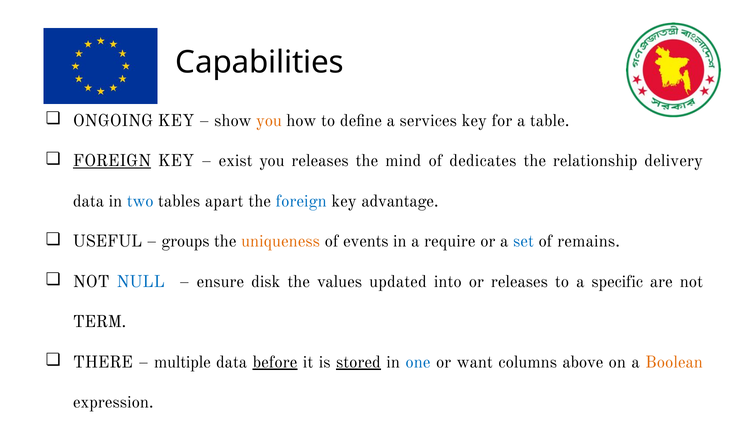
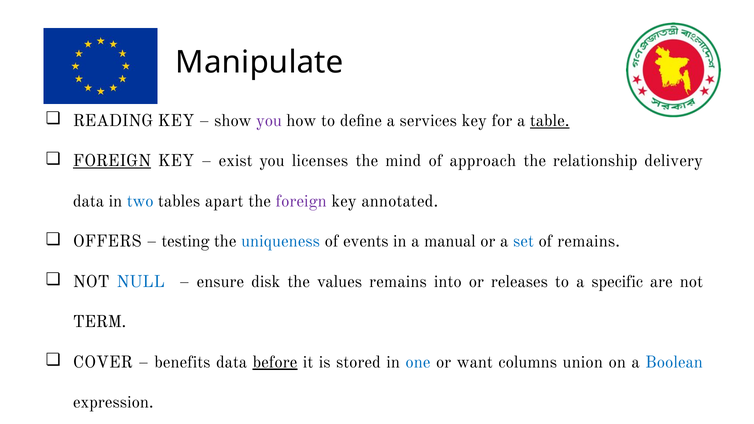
Capabilities: Capabilities -> Manipulate (260, 62)
ONGOING: ONGOING -> READING (113, 121)
you colour: orange -> purple (269, 121)
table underline: none -> present (550, 121)
you releases: releases -> licenses (320, 161)
dedicates: dedicates -> approach (483, 161)
foreign colour: blue -> purple (301, 201)
advantage: advantage -> annotated (400, 201)
USEFUL: USEFUL -> OFFERS (107, 241)
groups: groups -> testing (186, 241)
uniqueness colour: orange -> blue (281, 241)
require: require -> manual (450, 241)
values updated: updated -> remains (398, 282)
THERE: THERE -> COVER (103, 362)
multiple: multiple -> benefits (182, 362)
stored underline: present -> none (358, 362)
above: above -> union (583, 362)
Boolean colour: orange -> blue (674, 362)
